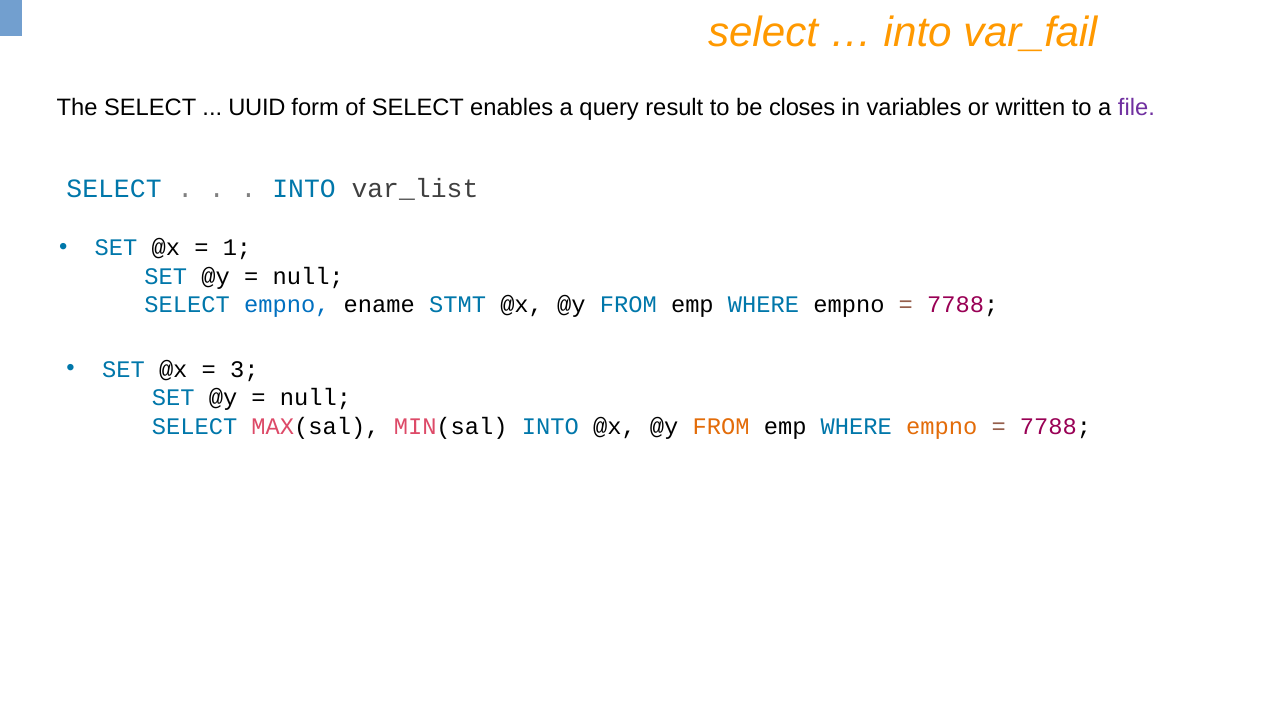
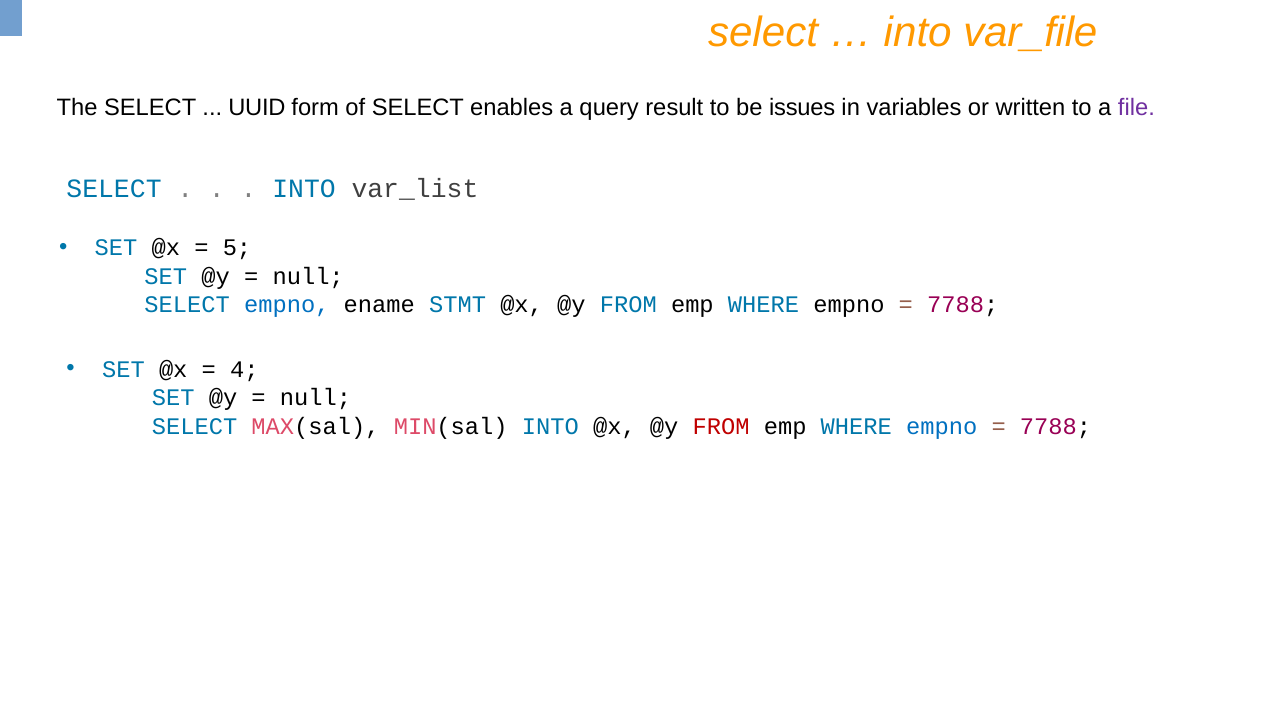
var_fail: var_fail -> var_file (1030, 33)
closes: closes -> issues (802, 107)
1: 1 -> 5 (237, 248)
3: 3 -> 4 (244, 369)
FROM colour: orange -> red (721, 426)
empno colour: orange -> blue (942, 426)
